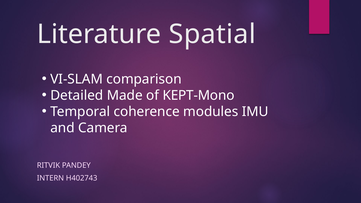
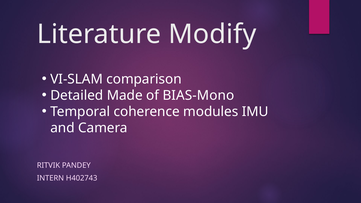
Spatial: Spatial -> Modify (212, 34)
KEPT-Mono: KEPT-Mono -> BIAS-Mono (198, 95)
